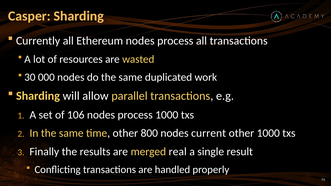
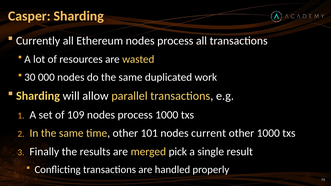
106: 106 -> 109 (76, 115)
800: 800 -> 101 (149, 133)
real: real -> pick (178, 152)
